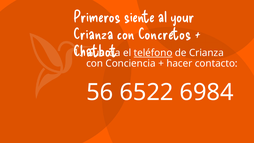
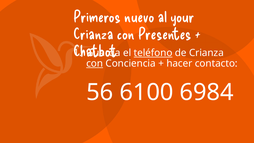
siente: siente -> nuevo (139, 17)
Concretos: Concretos -> Presentes (165, 34)
con underline: none -> present (95, 63)
6522: 6522 -> 6100 (146, 92)
